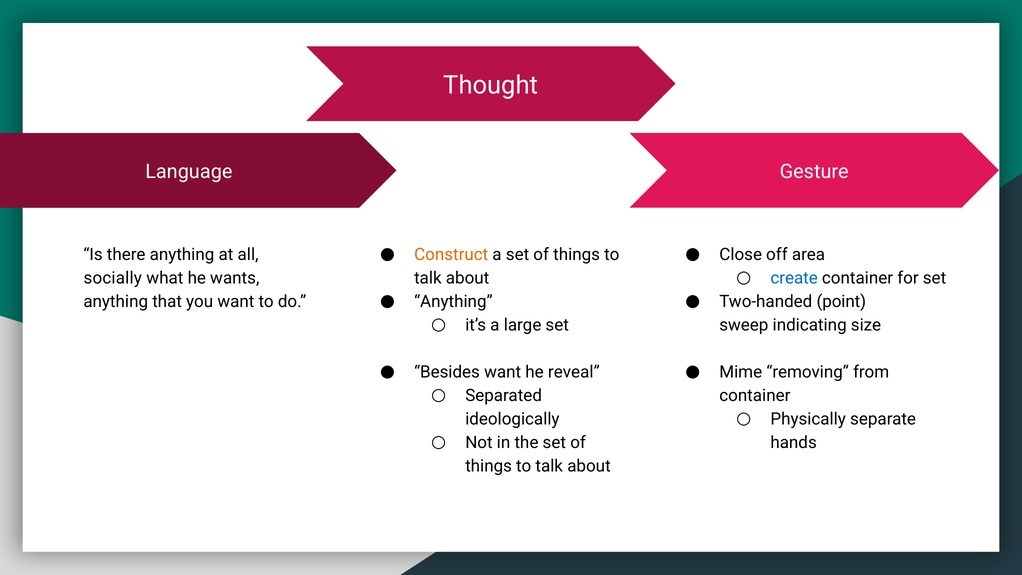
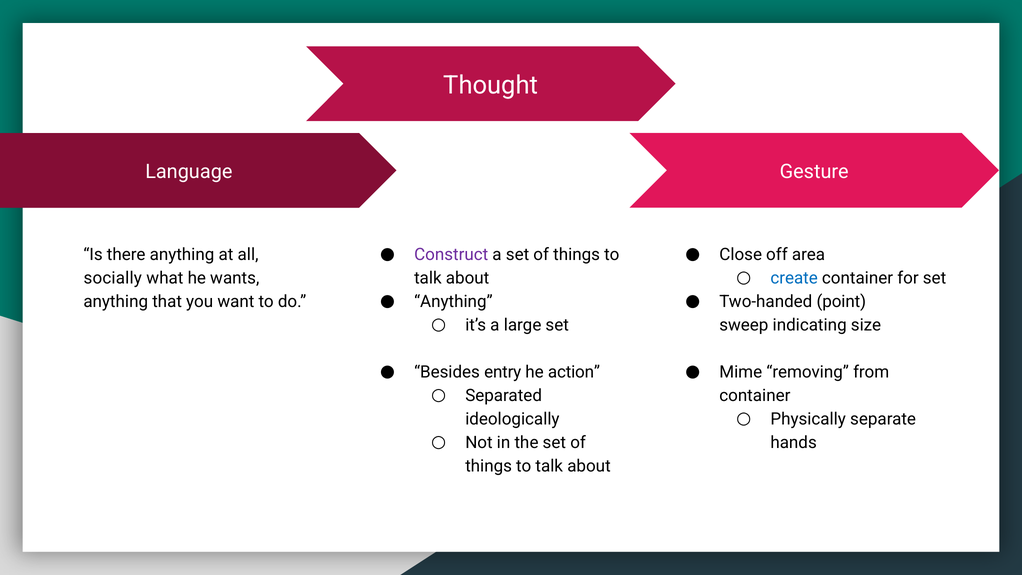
Construct colour: orange -> purple (451, 255)
Besides want: want -> entry (503, 372)
reveal: reveal -> action (574, 372)
